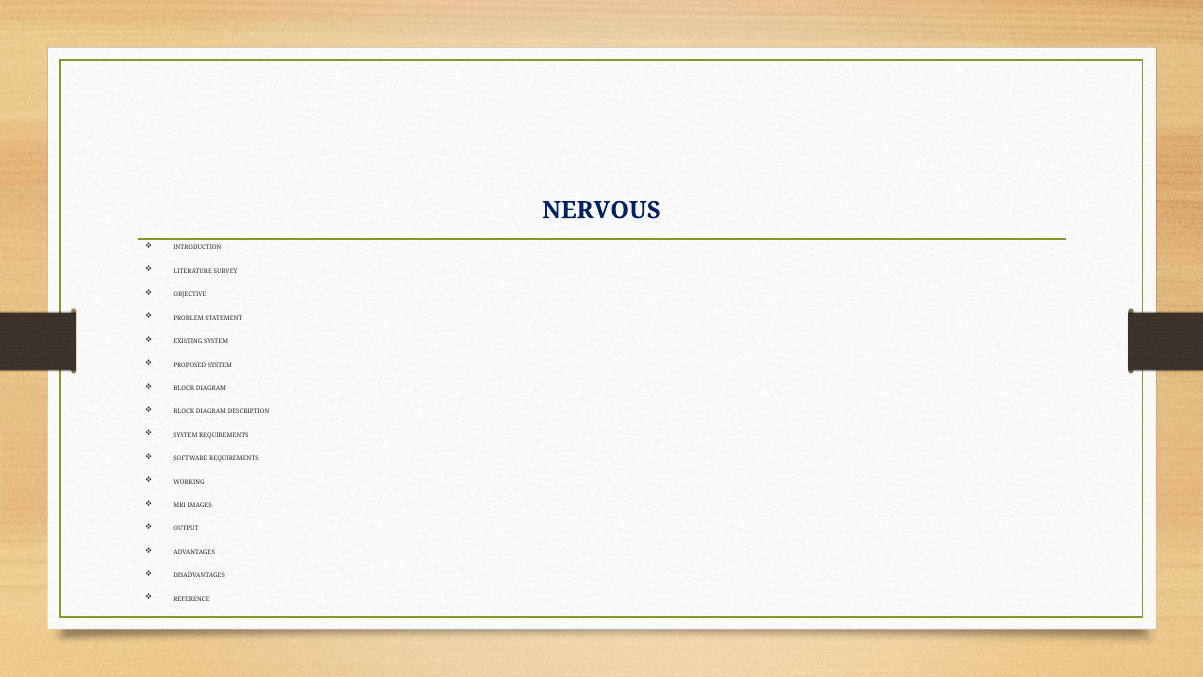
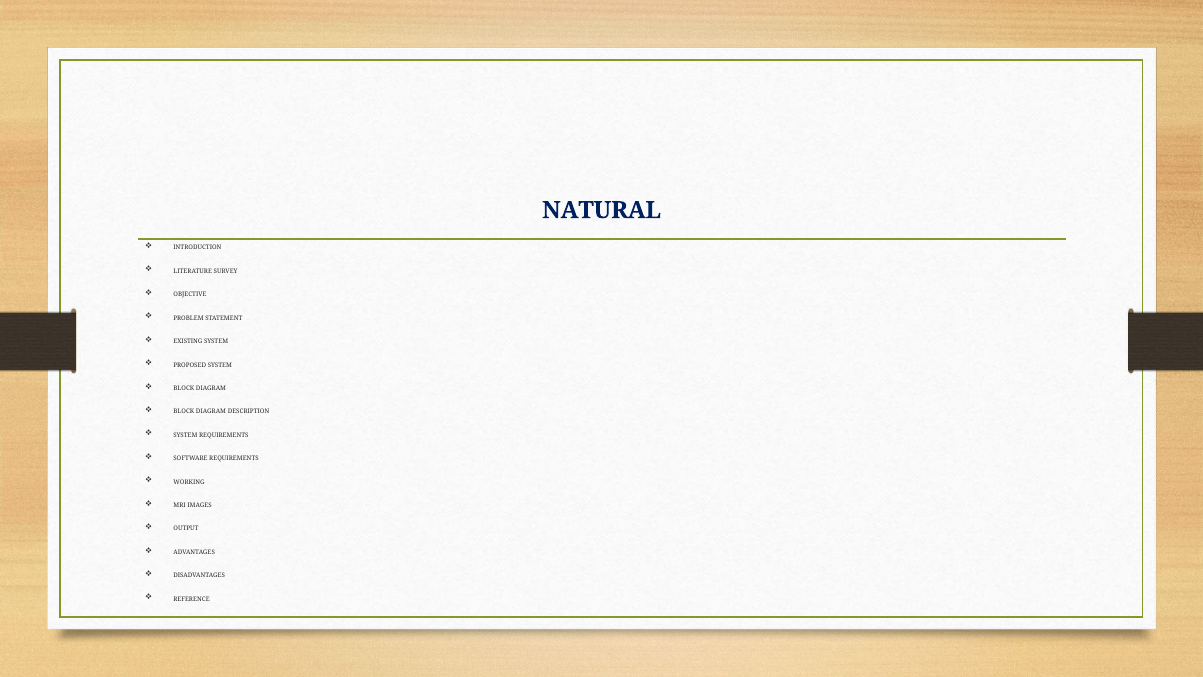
NERVOUS: NERVOUS -> NATURAL (602, 210)
